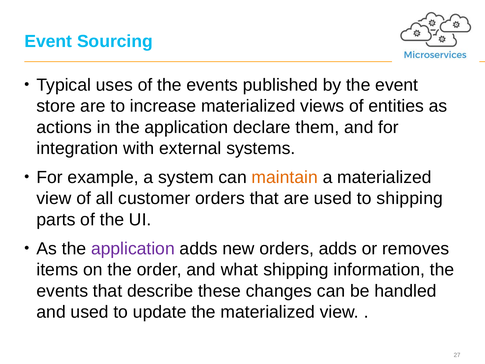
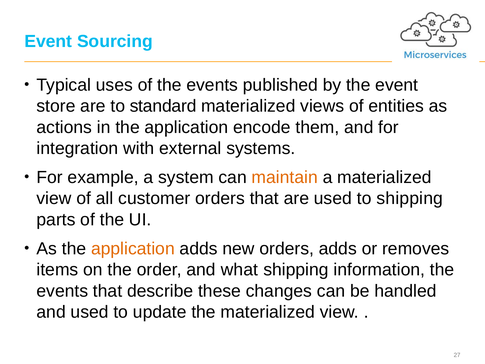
increase: increase -> standard (163, 106)
declare: declare -> encode (262, 127)
application colour: purple -> orange (133, 249)
